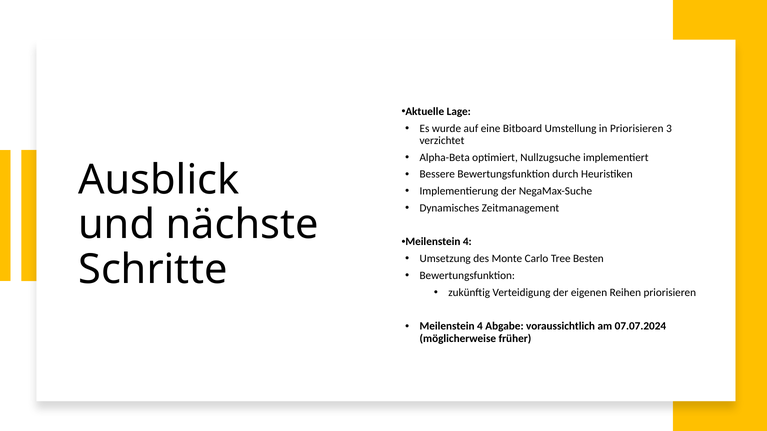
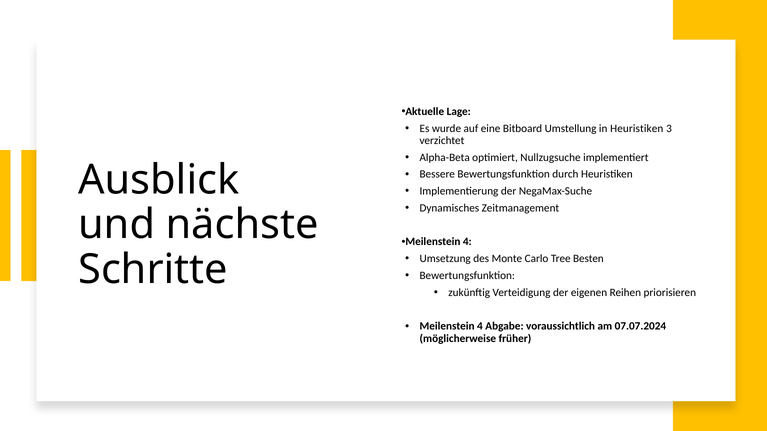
in Priorisieren: Priorisieren -> Heuristiken (637, 128)
